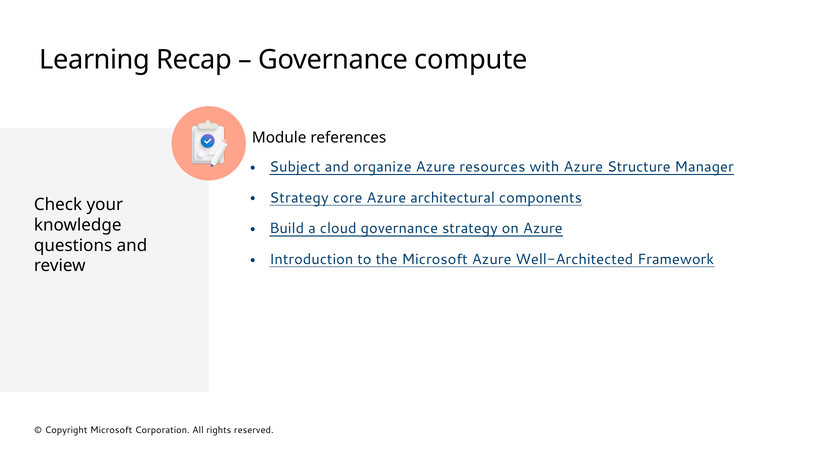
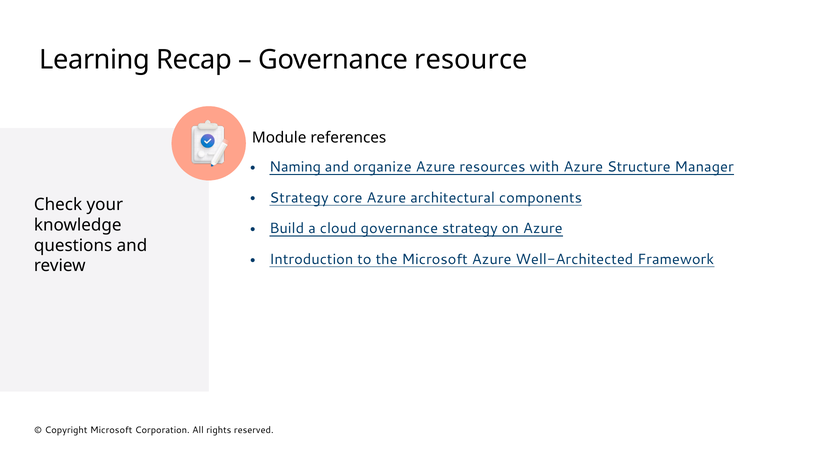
compute: compute -> resource (471, 60)
Subject: Subject -> Naming (295, 167)
